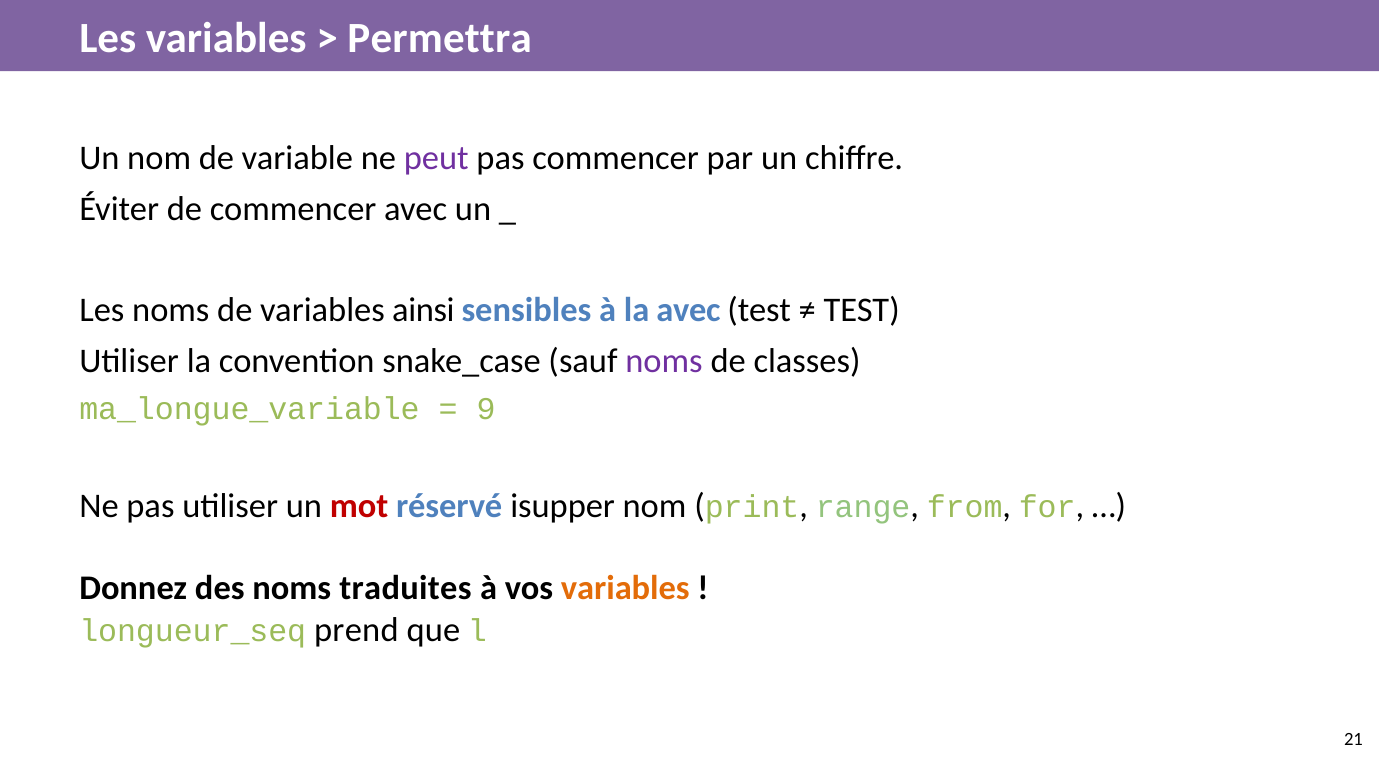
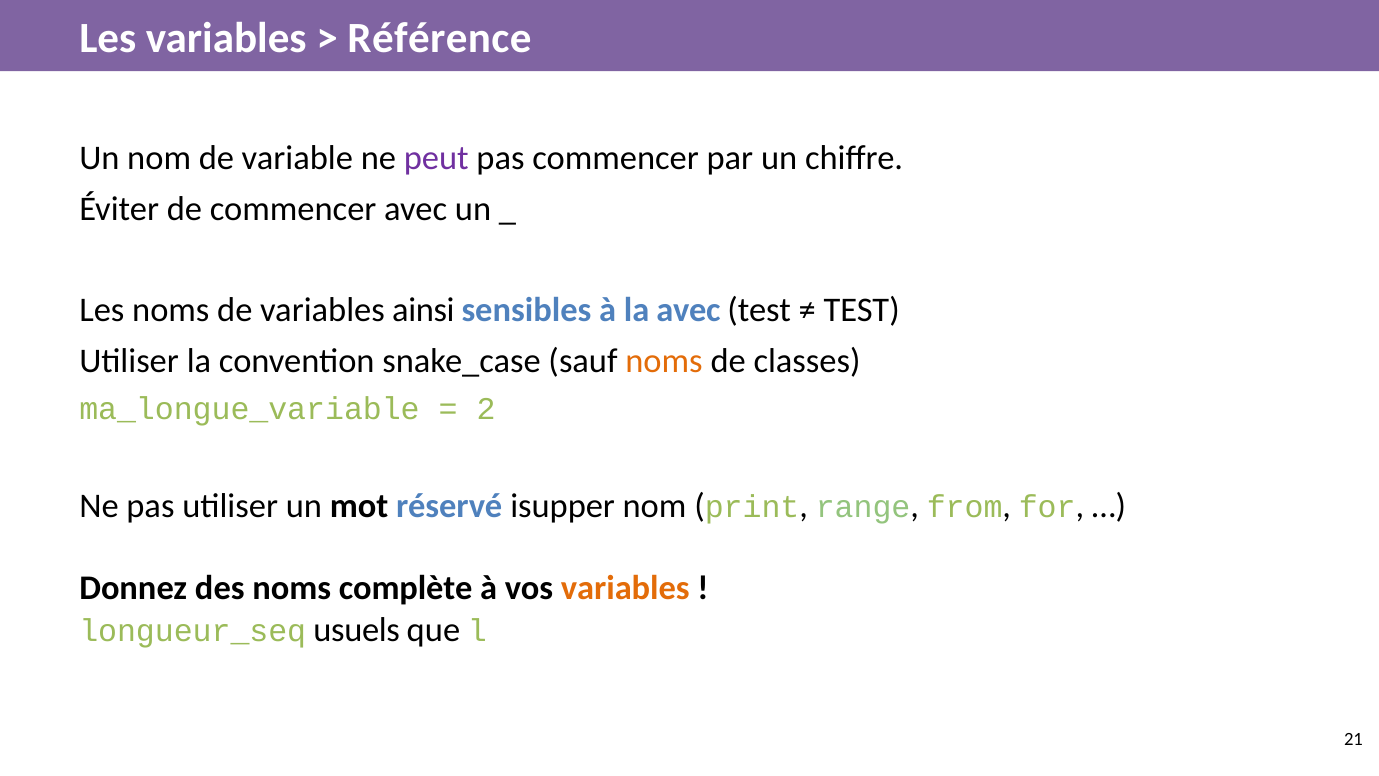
Permettra: Permettra -> Référence (440, 38)
noms colour: purple -> orange (664, 361)
9: 9 -> 2 (486, 409)
mot colour: red -> black (359, 505)
traduites: traduites -> complète (406, 588)
prend: prend -> usuels (357, 630)
